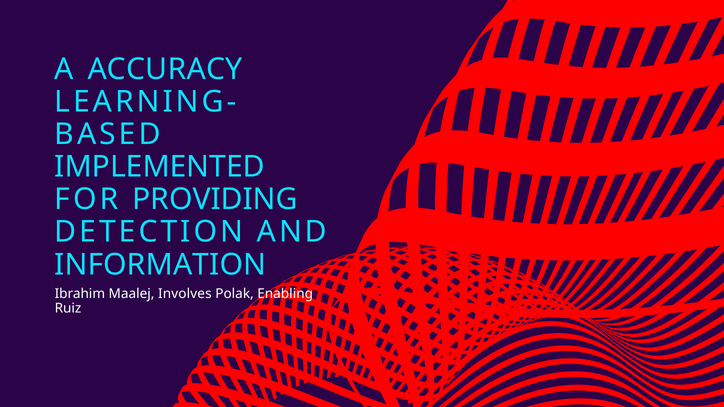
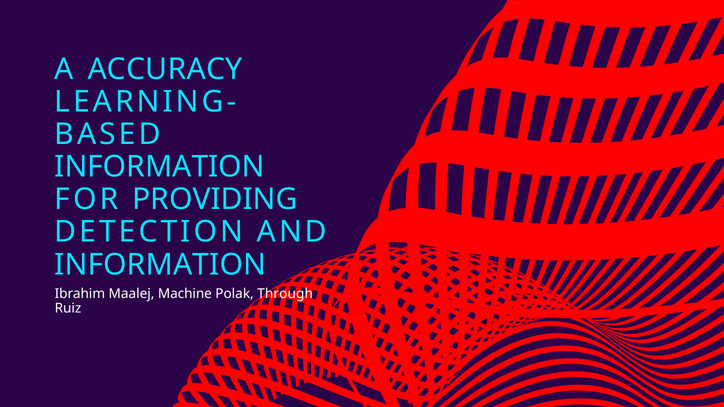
IMPLEMENTED: IMPLEMENTED -> INFORMATION (160, 167)
Involves: Involves -> Machine (185, 294)
Enabling: Enabling -> Through (285, 294)
